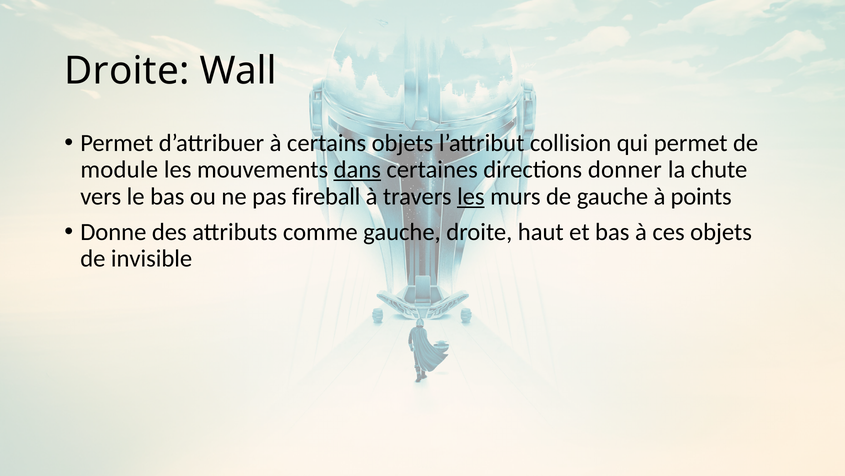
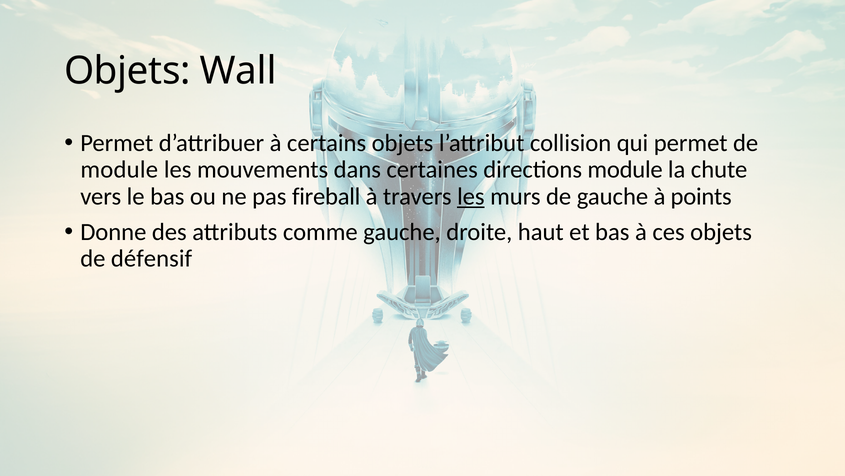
Droite: Droite -> Objets (127, 71)
dans underline: present -> none (357, 169)
directions donner: donner -> module (625, 169)
invisible: invisible -> défensif (152, 258)
